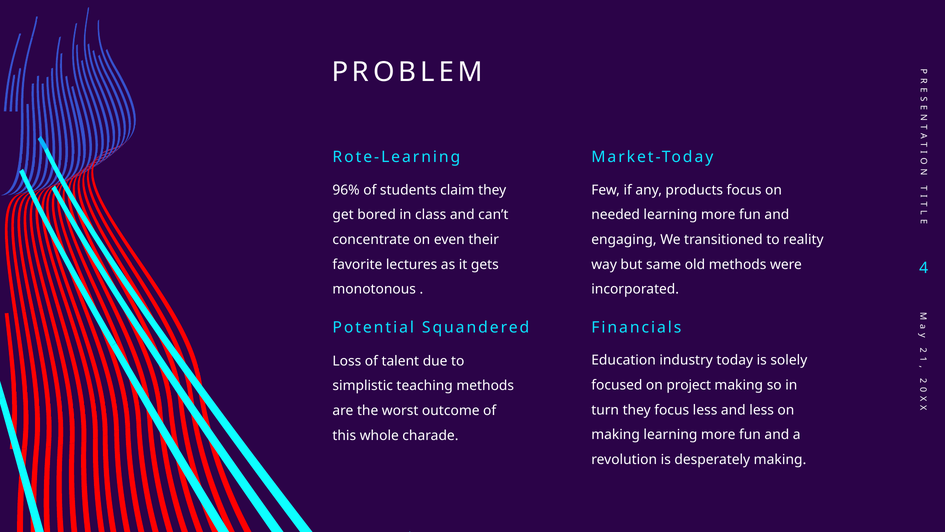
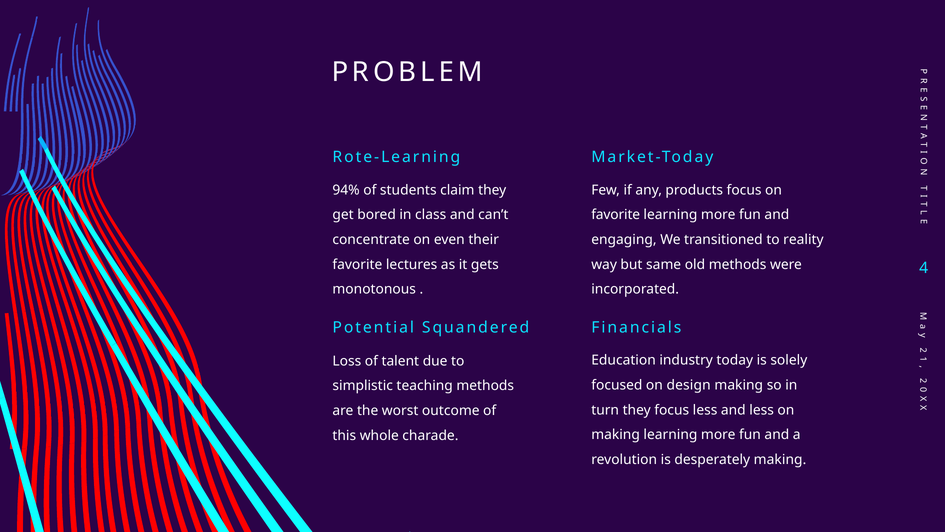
96%: 96% -> 94% (346, 190)
needed: needed -> favorite (616, 215)
project: project -> design (689, 385)
